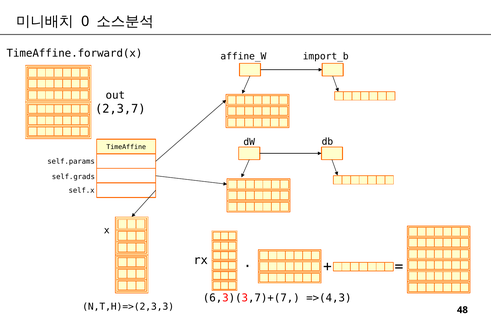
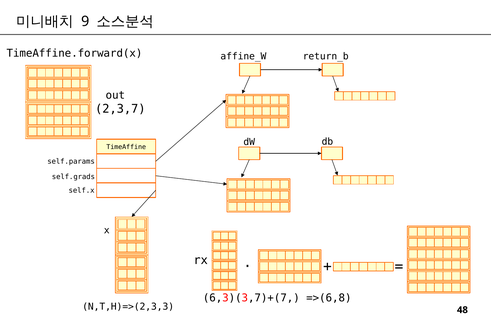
0: 0 -> 9 (85, 21)
import_b: import_b -> return_b (326, 56)
=>(4,3: =>(4,3 -> =>(6,8 (329, 297)
